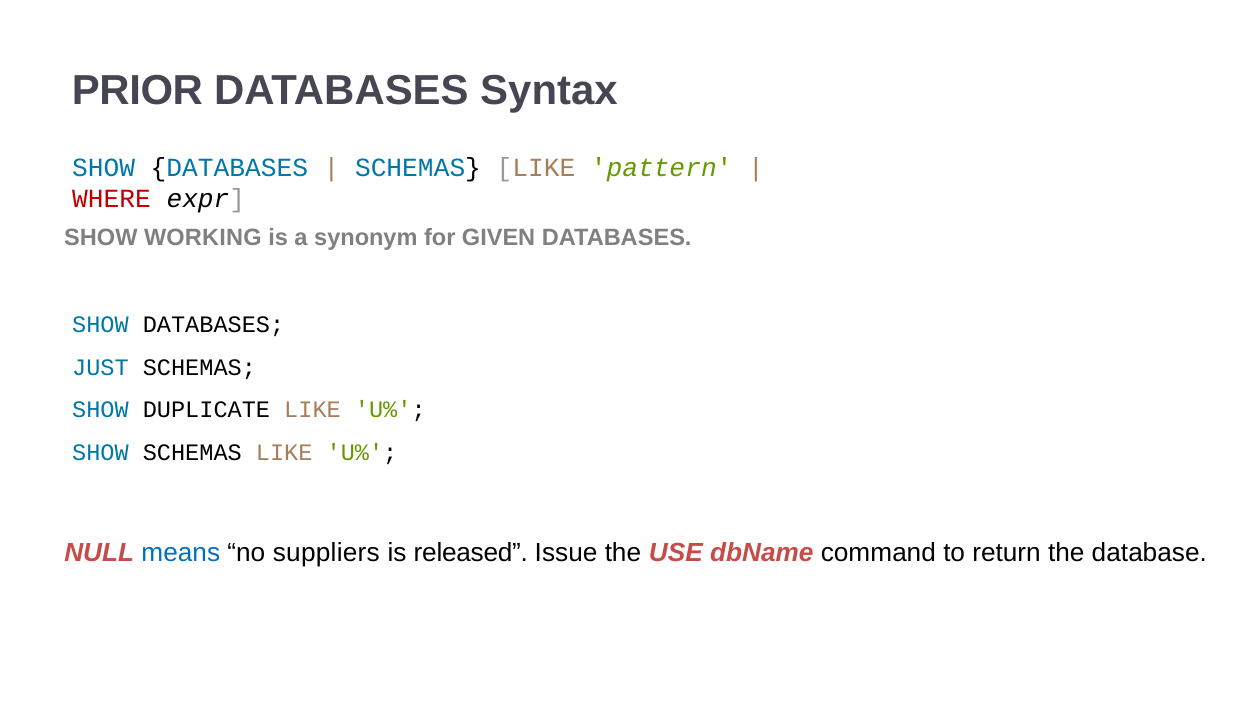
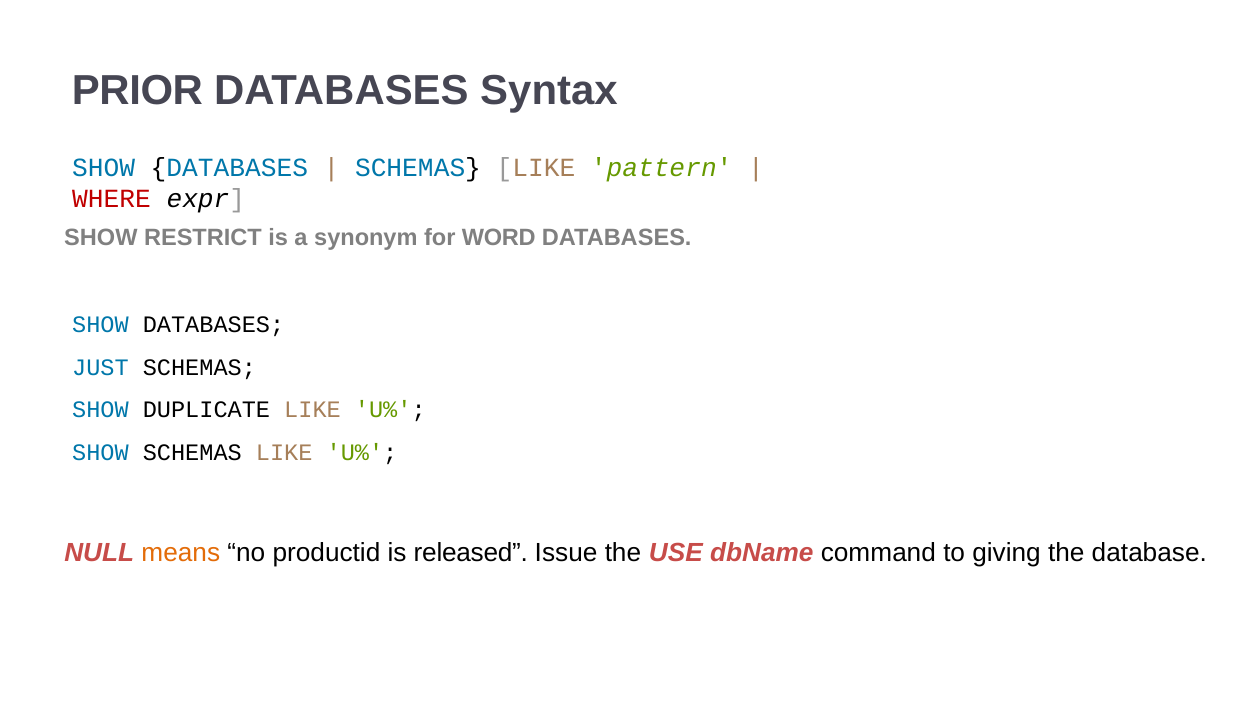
WORKING: WORKING -> RESTRICT (203, 237)
GIVEN: GIVEN -> WORD (499, 237)
means colour: blue -> orange (181, 553)
suppliers: suppliers -> productid (326, 553)
return: return -> giving (1007, 553)
